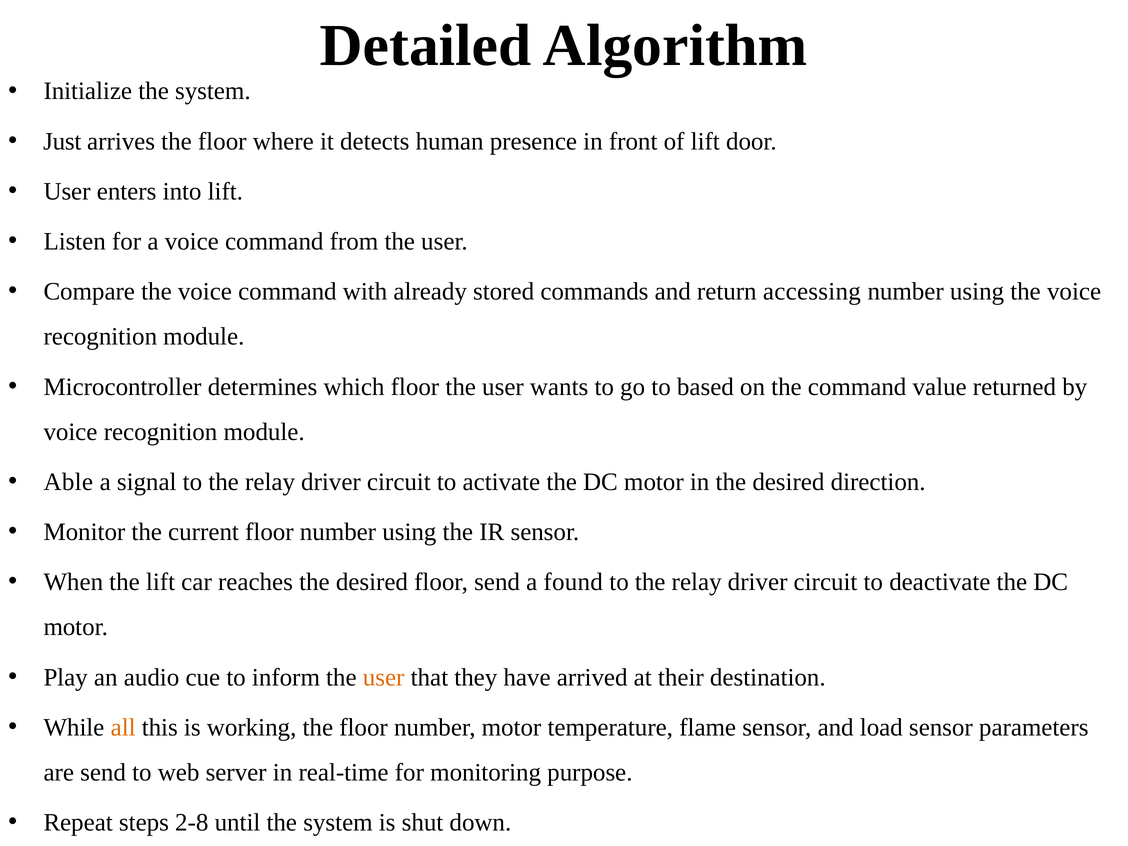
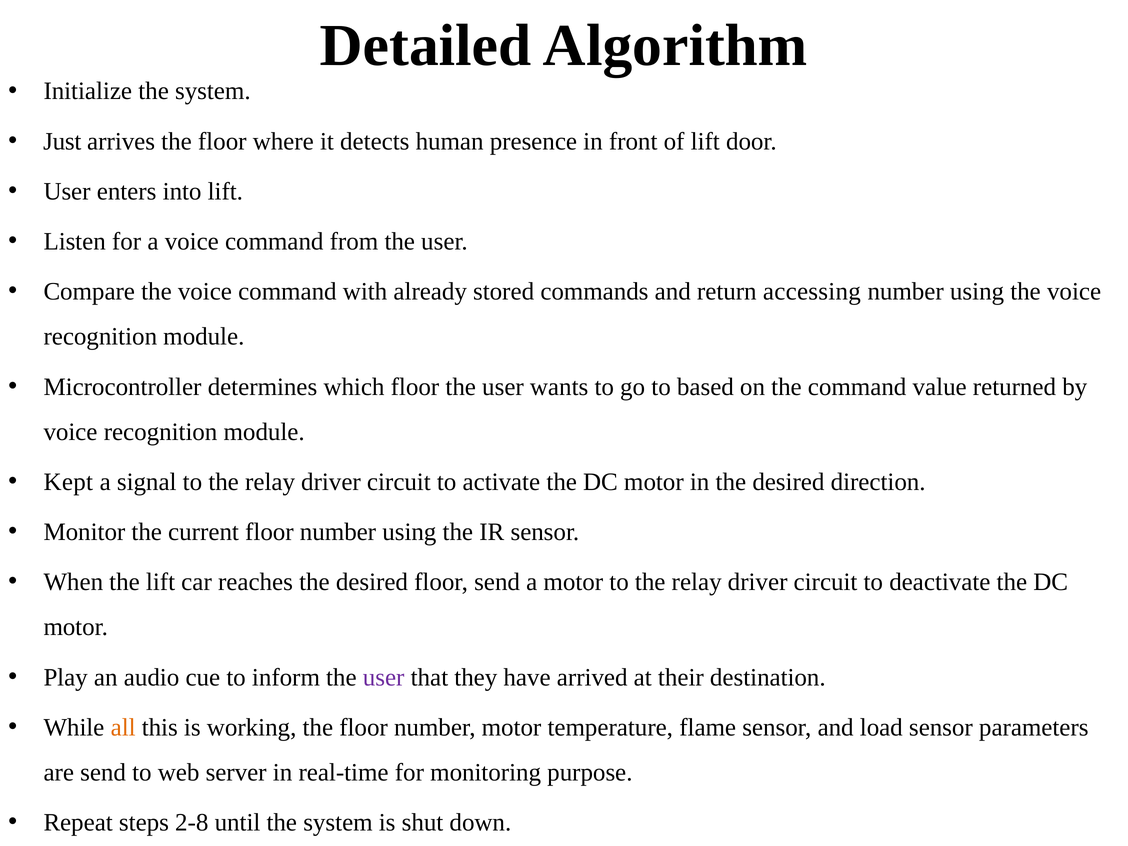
Able: Able -> Kept (68, 482)
a found: found -> motor (573, 582)
user colour: orange -> purple (384, 677)
